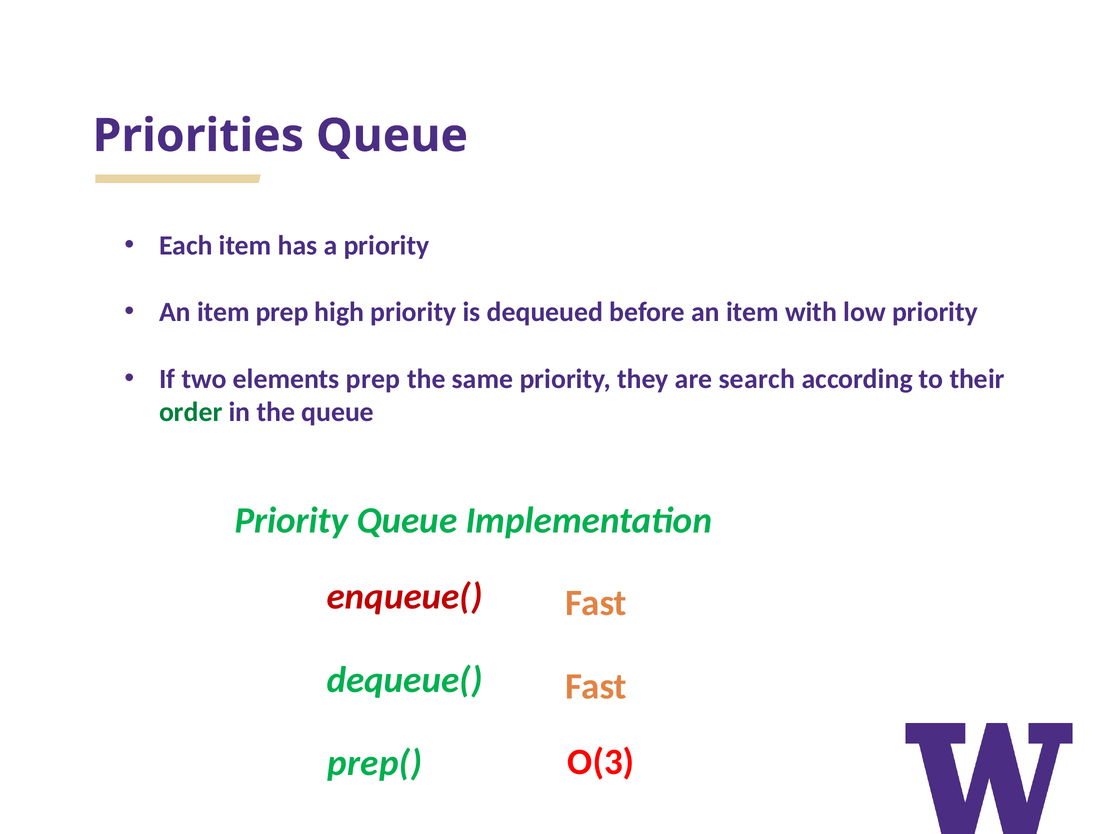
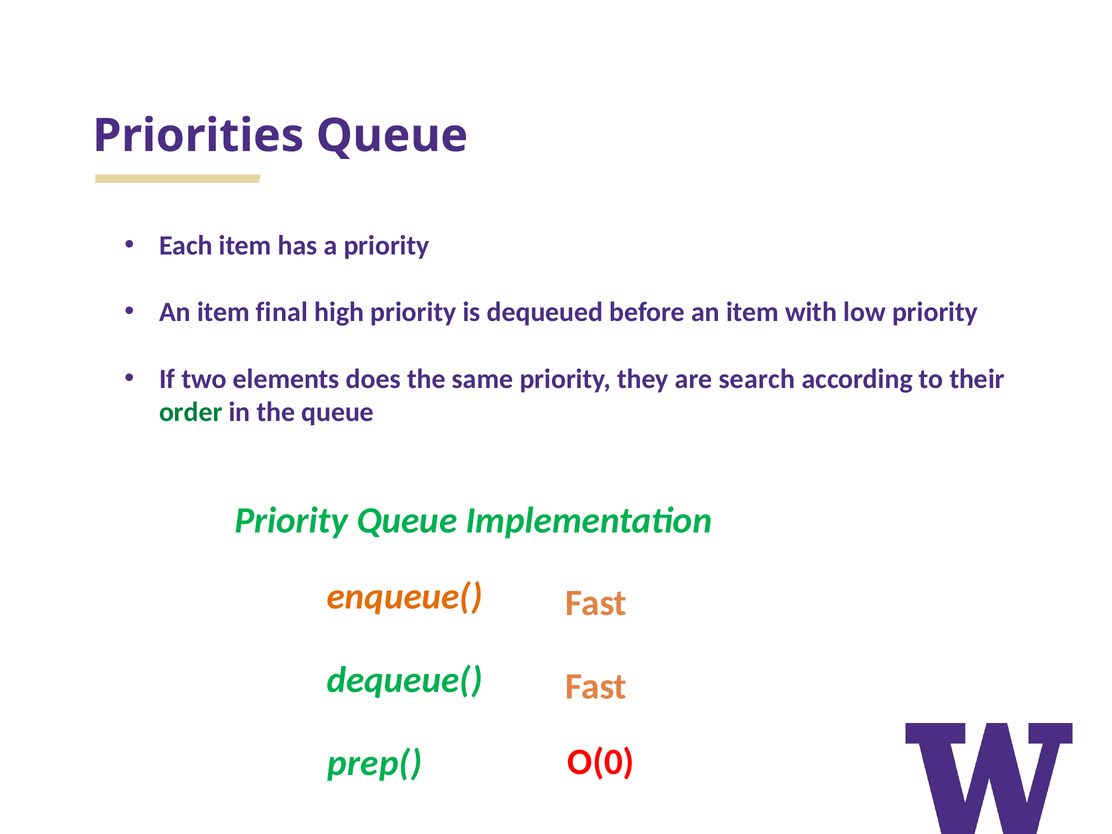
item prep: prep -> final (282, 312)
elements prep: prep -> does (373, 379)
enqueue( colour: red -> orange (405, 597)
O(3: O(3 -> O(0 (601, 762)
